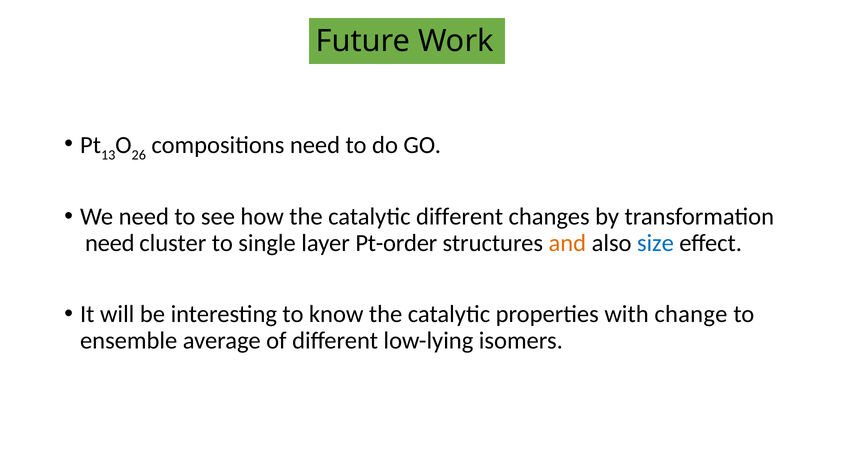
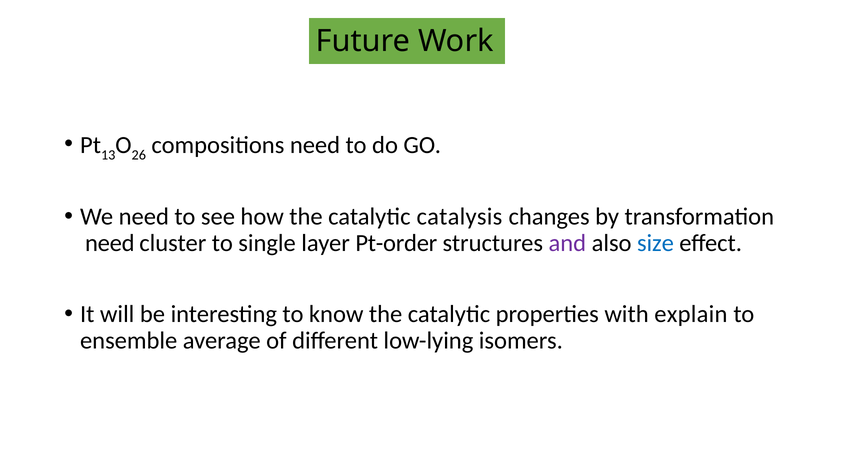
catalytic different: different -> catalysis (459, 217)
and colour: orange -> purple (567, 243)
change: change -> explain (691, 314)
